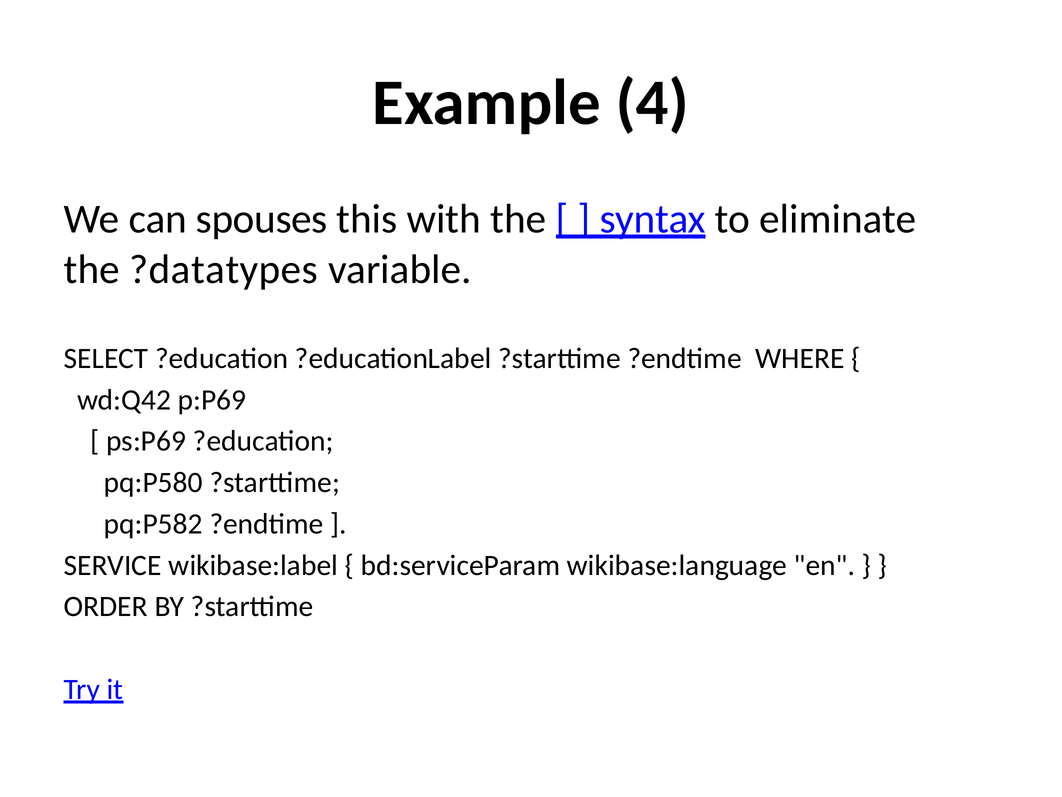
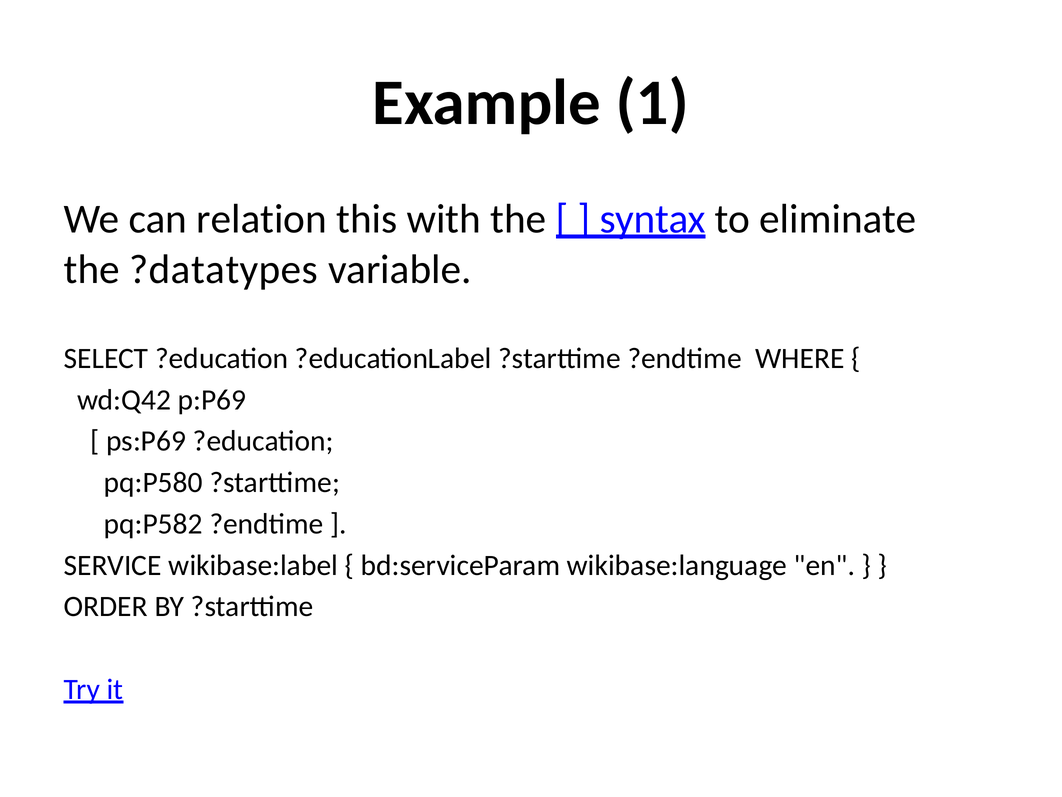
4: 4 -> 1 (652, 103)
spouses: spouses -> relation (262, 219)
